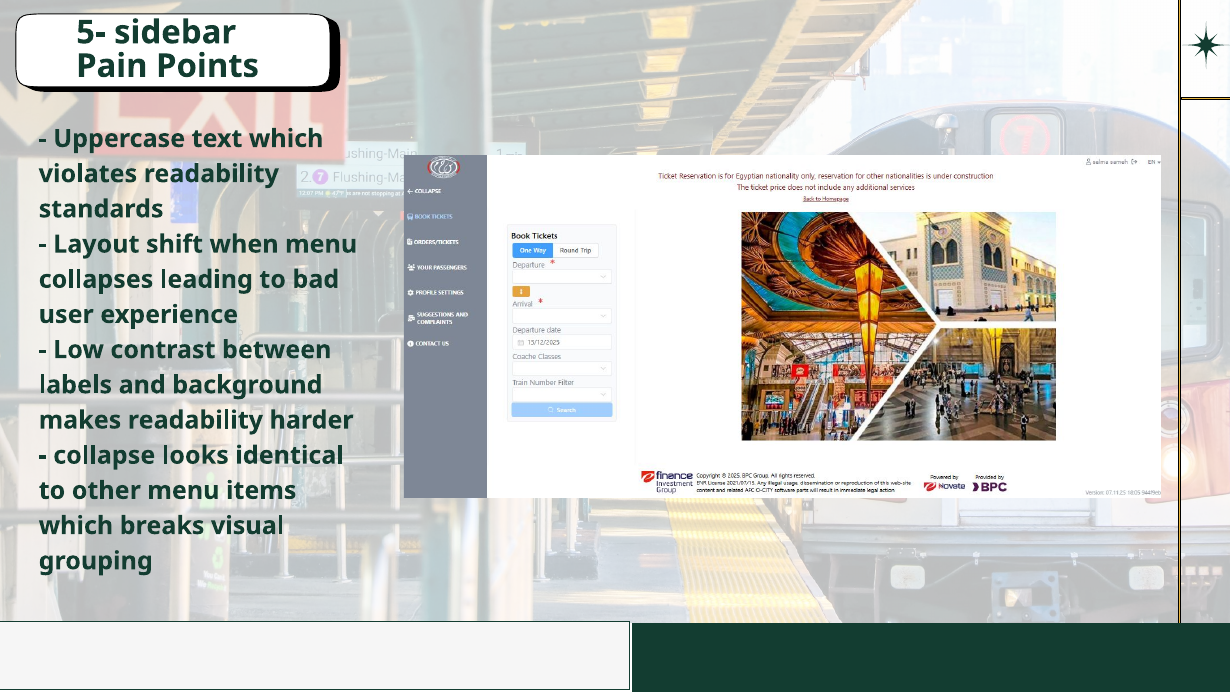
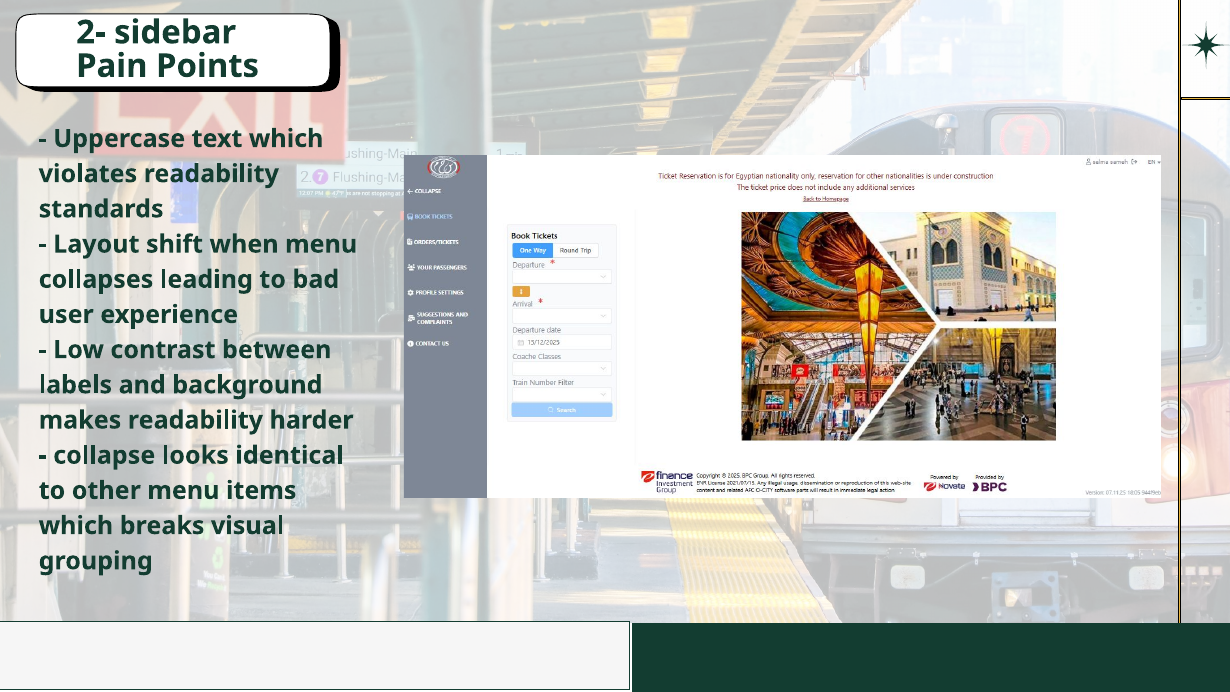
5-: 5- -> 2- (91, 32)
